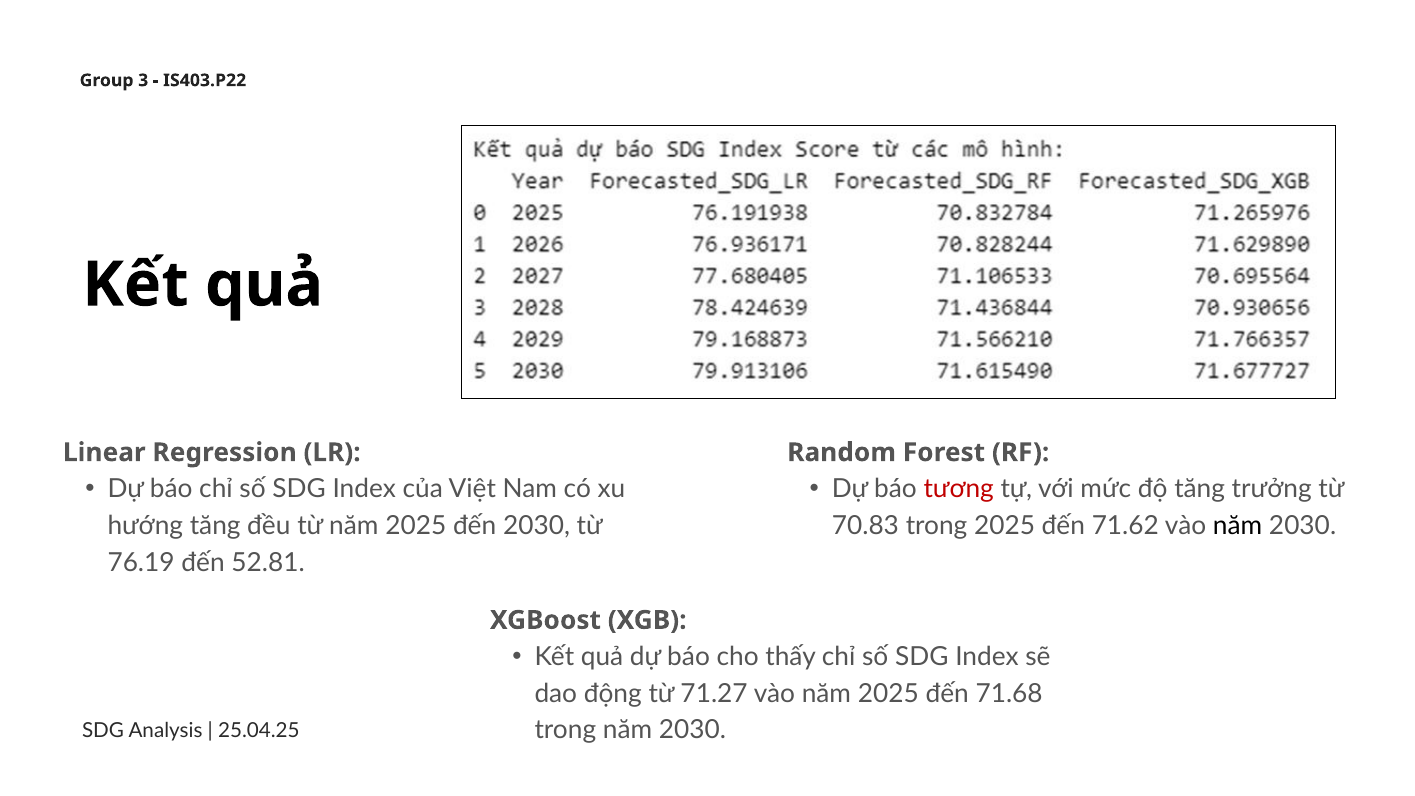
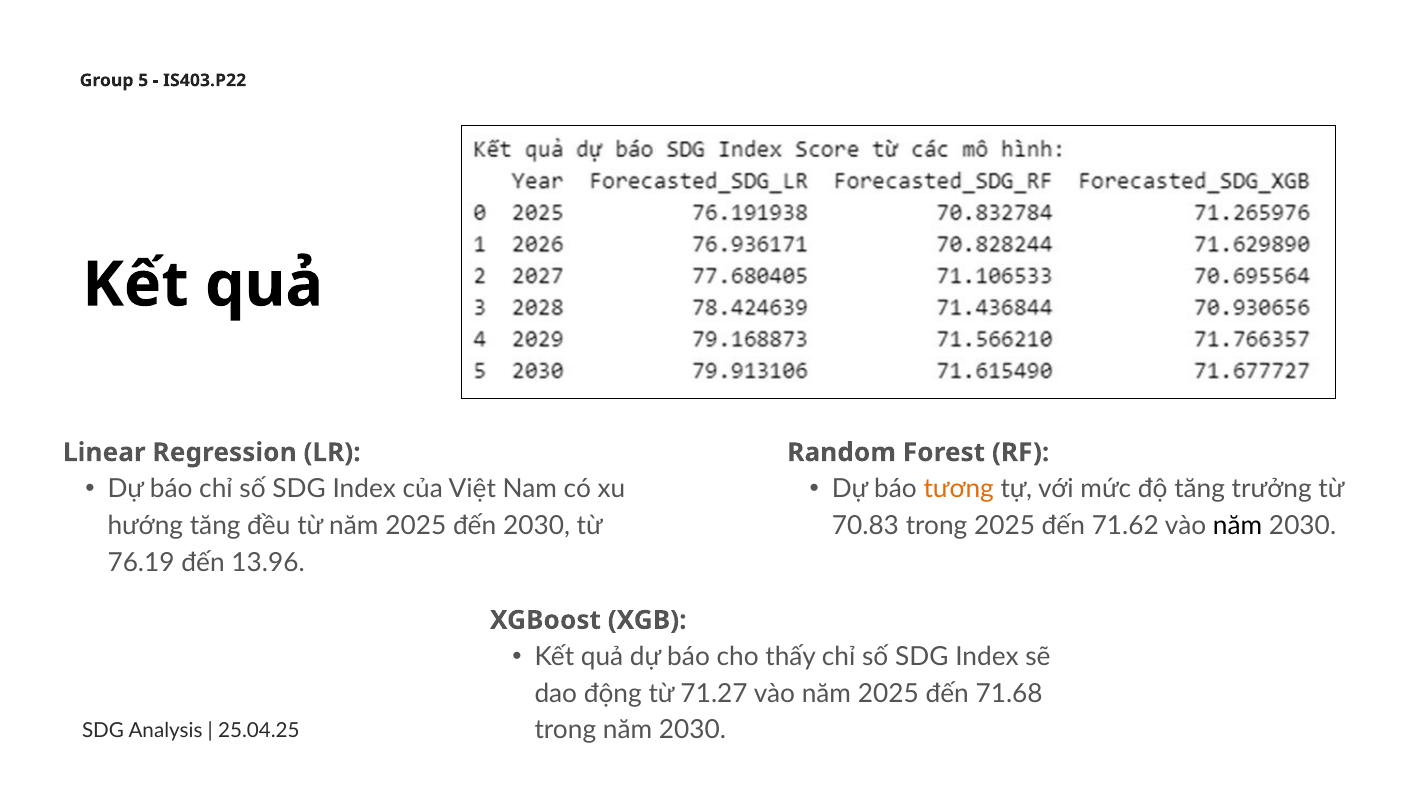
3: 3 -> 5 (143, 80)
tương colour: red -> orange (959, 489)
52.81: 52.81 -> 13.96 (268, 563)
